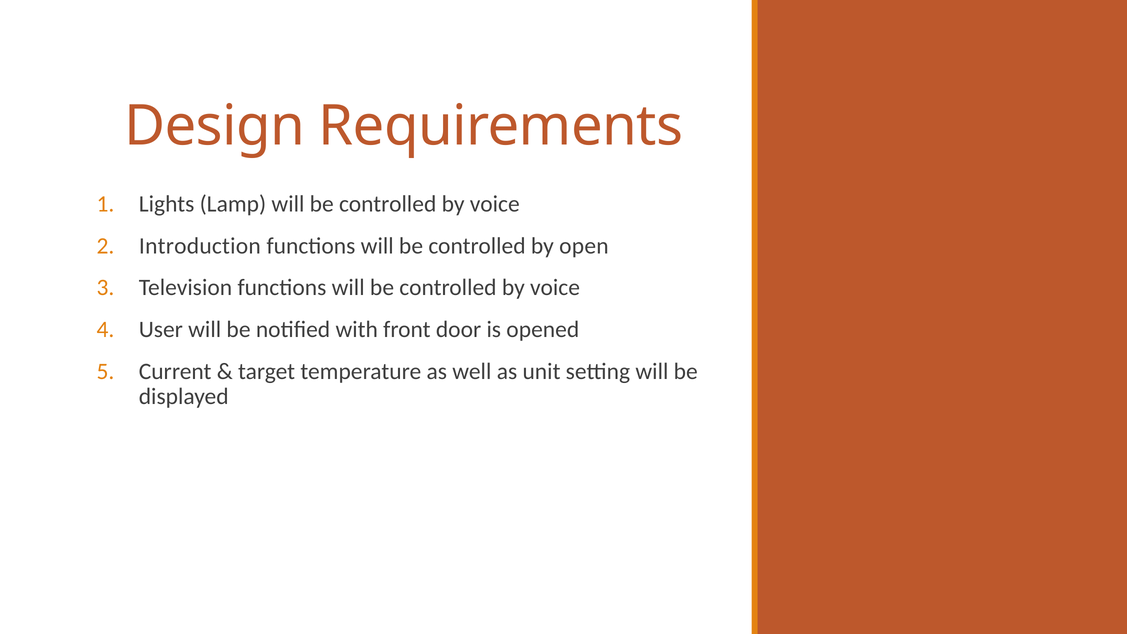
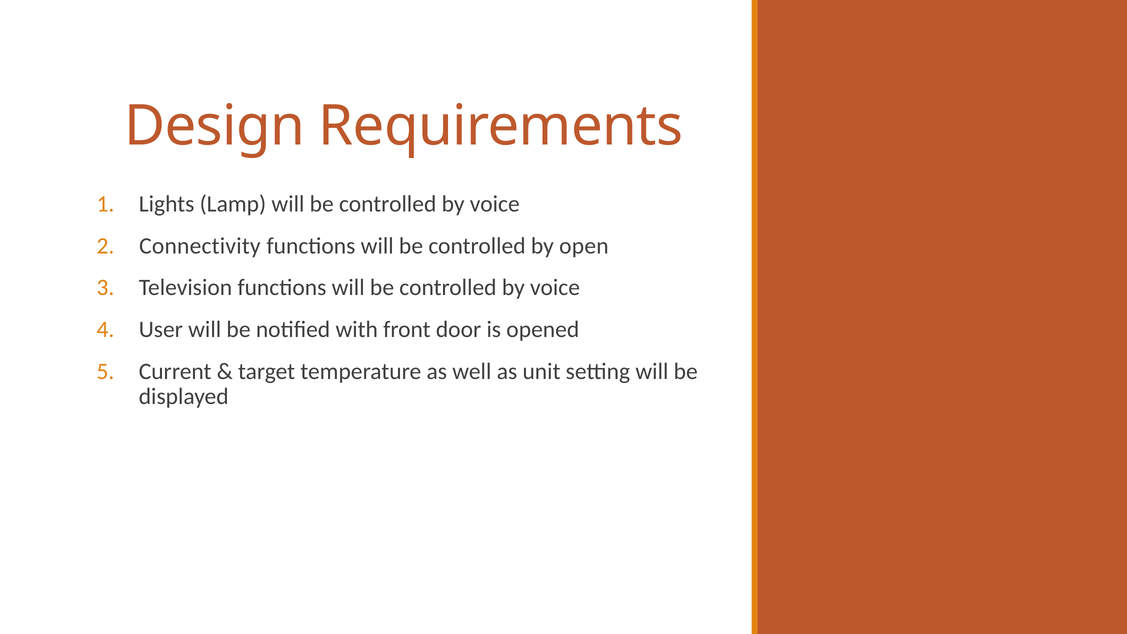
Introduction: Introduction -> Connectivity (200, 246)
